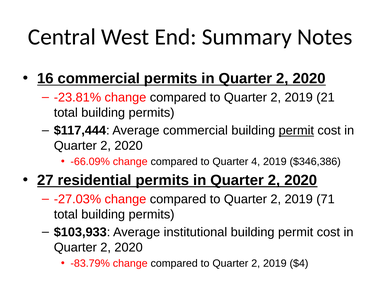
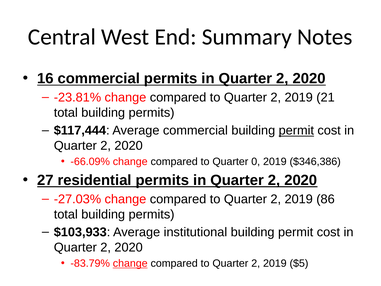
4: 4 -> 0 (256, 162)
71: 71 -> 86 (326, 199)
change underline: none -> present (130, 263)
$4: $4 -> $5 (299, 263)
